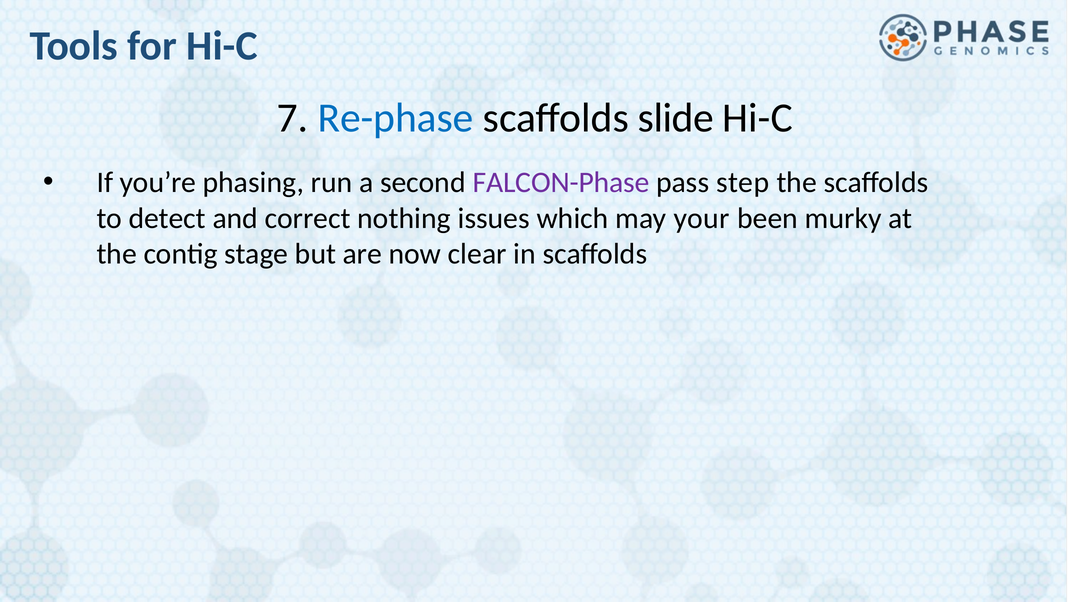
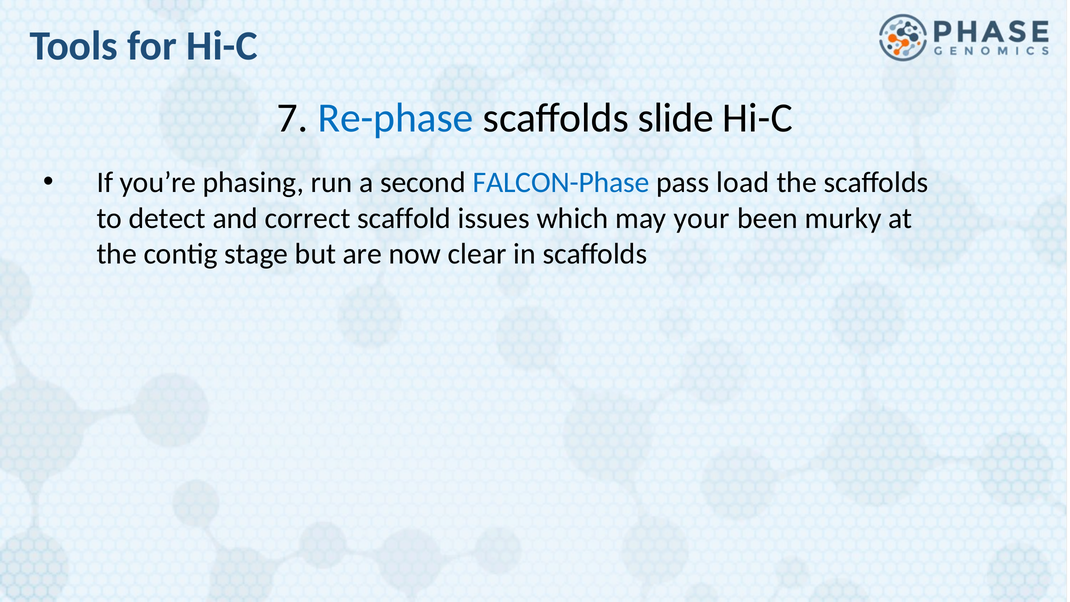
FALCON-Phase colour: purple -> blue (561, 182)
step: step -> load (743, 182)
nothing: nothing -> scaffold (404, 218)
